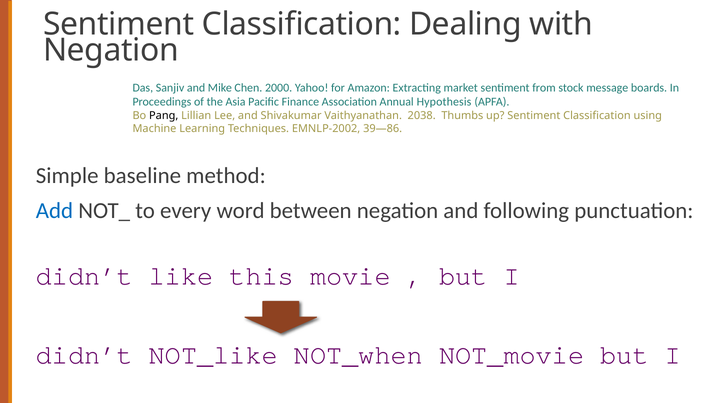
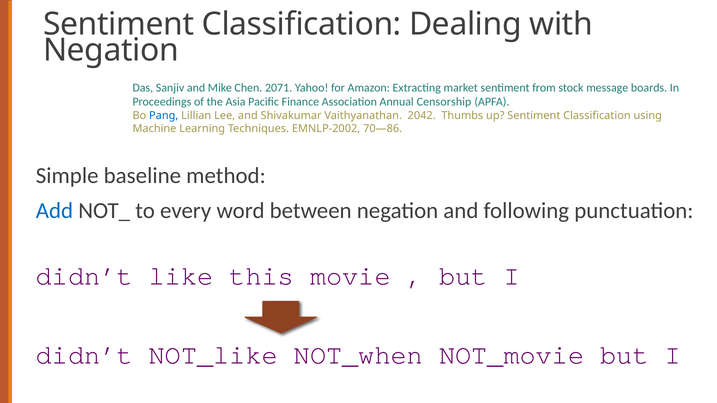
2000: 2000 -> 2071 (279, 88)
Hypothesis: Hypothesis -> Censorship (444, 102)
Pang colour: black -> blue (164, 116)
2038: 2038 -> 2042 (422, 116)
39—86: 39—86 -> 70—86 (383, 129)
